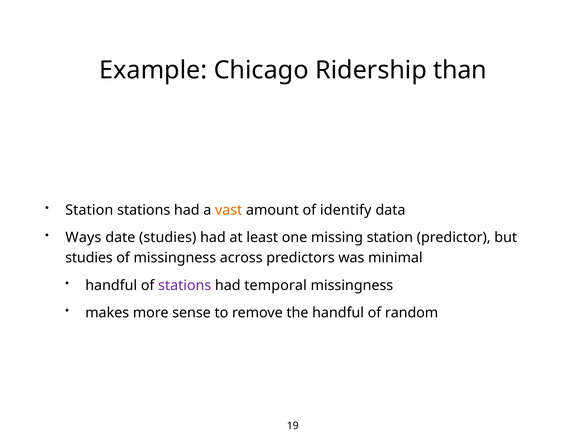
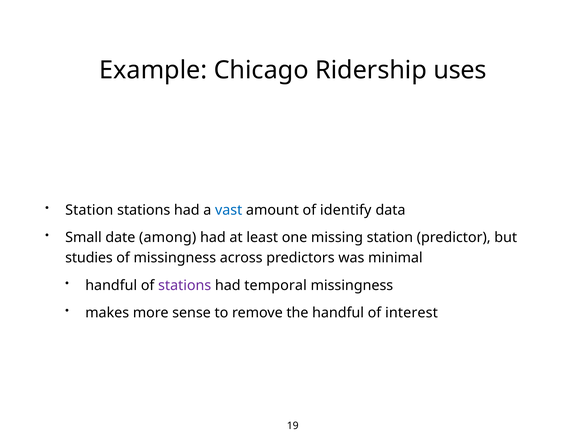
than: than -> uses (460, 70)
vast colour: orange -> blue (229, 210)
Ways: Ways -> Small (83, 238)
date studies: studies -> among (168, 238)
random: random -> interest (411, 313)
